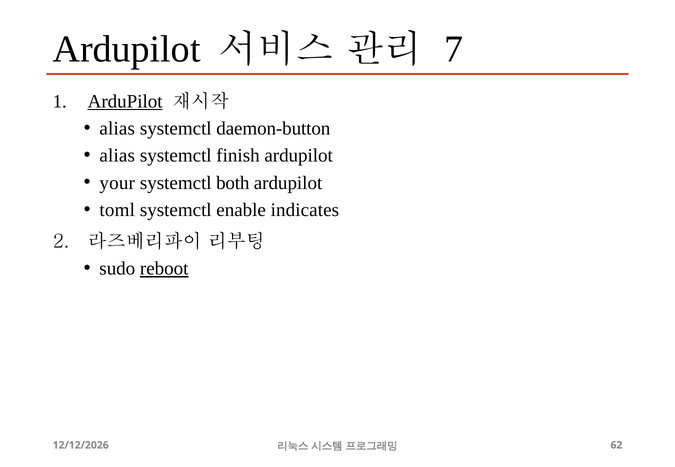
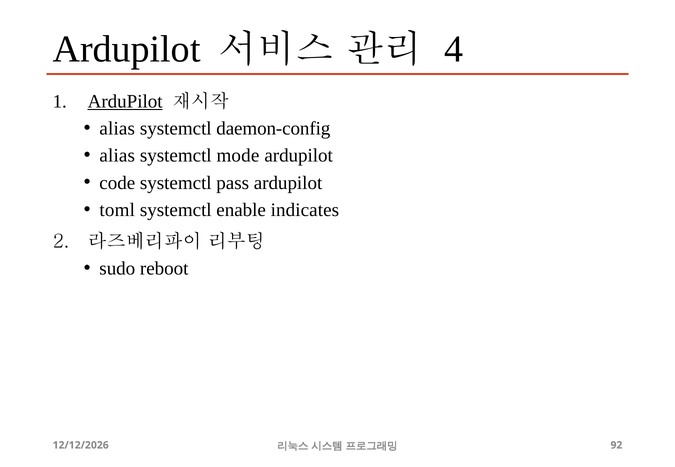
7: 7 -> 4 (454, 49)
daemon-button: daemon-button -> daemon-config (273, 129)
finish: finish -> mode (238, 156)
your: your -> code (117, 183)
both: both -> pass (233, 183)
reboot underline: present -> none (164, 269)
62: 62 -> 92 (616, 445)
